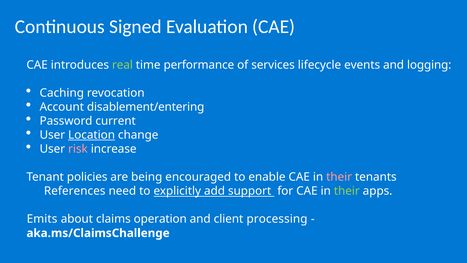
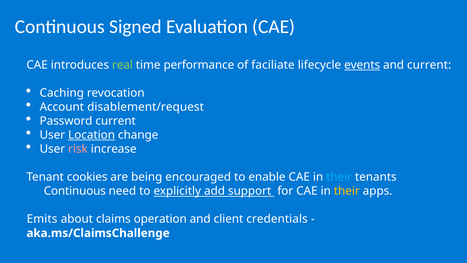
services: services -> faciliate (273, 65)
events underline: none -> present (362, 65)
and logging: logging -> current (429, 65)
disablement/entering: disablement/entering -> disablement/request (146, 107)
policies: policies -> cookies (87, 177)
their colour: pink -> light blue (339, 177)
References: References -> Continuous (75, 191)
their colour: light green -> yellow (347, 191)
processing: processing -> credentials (277, 219)
